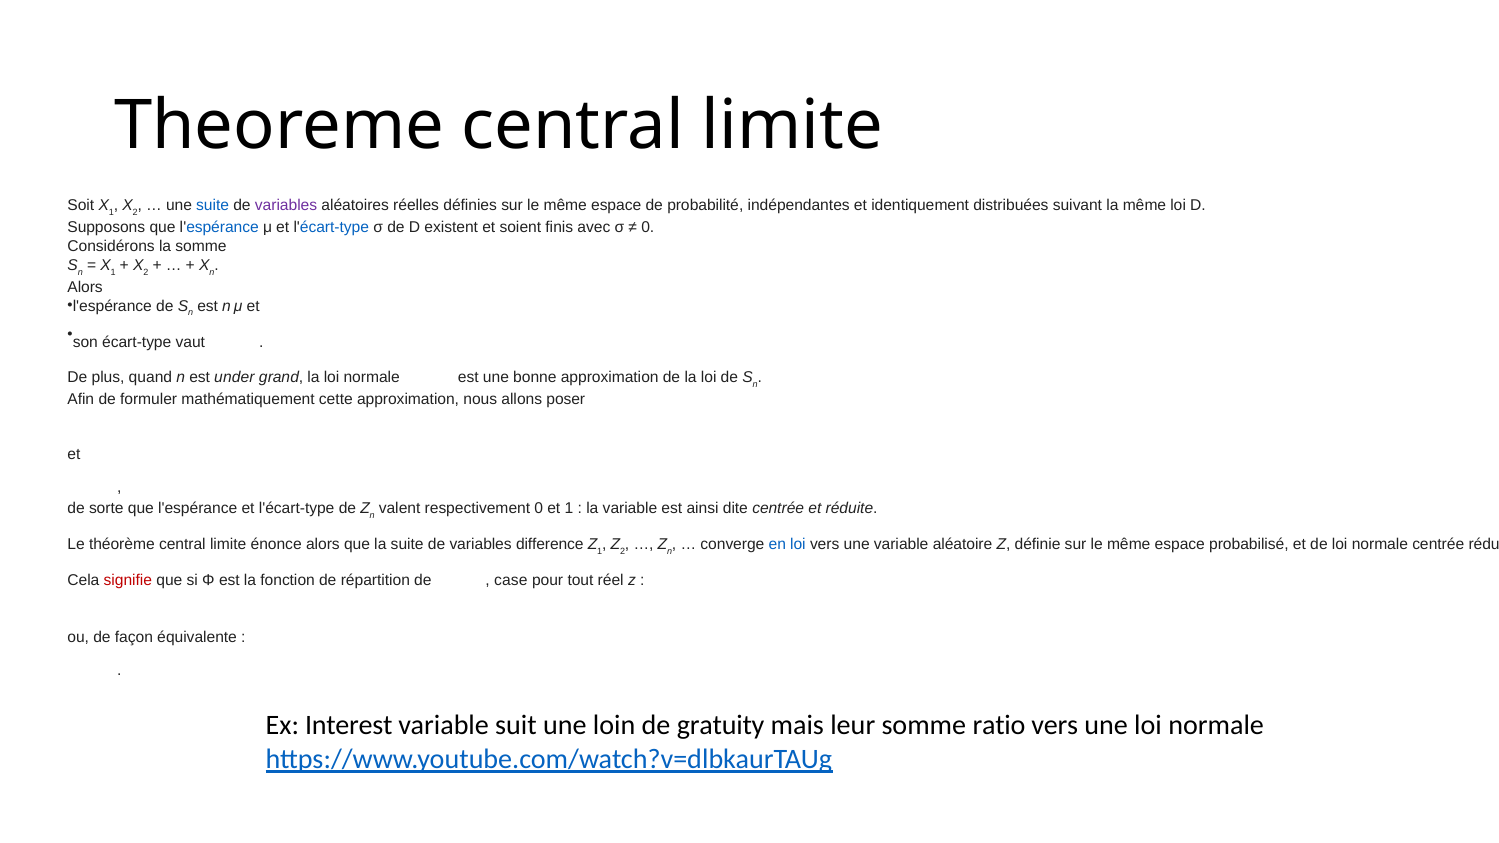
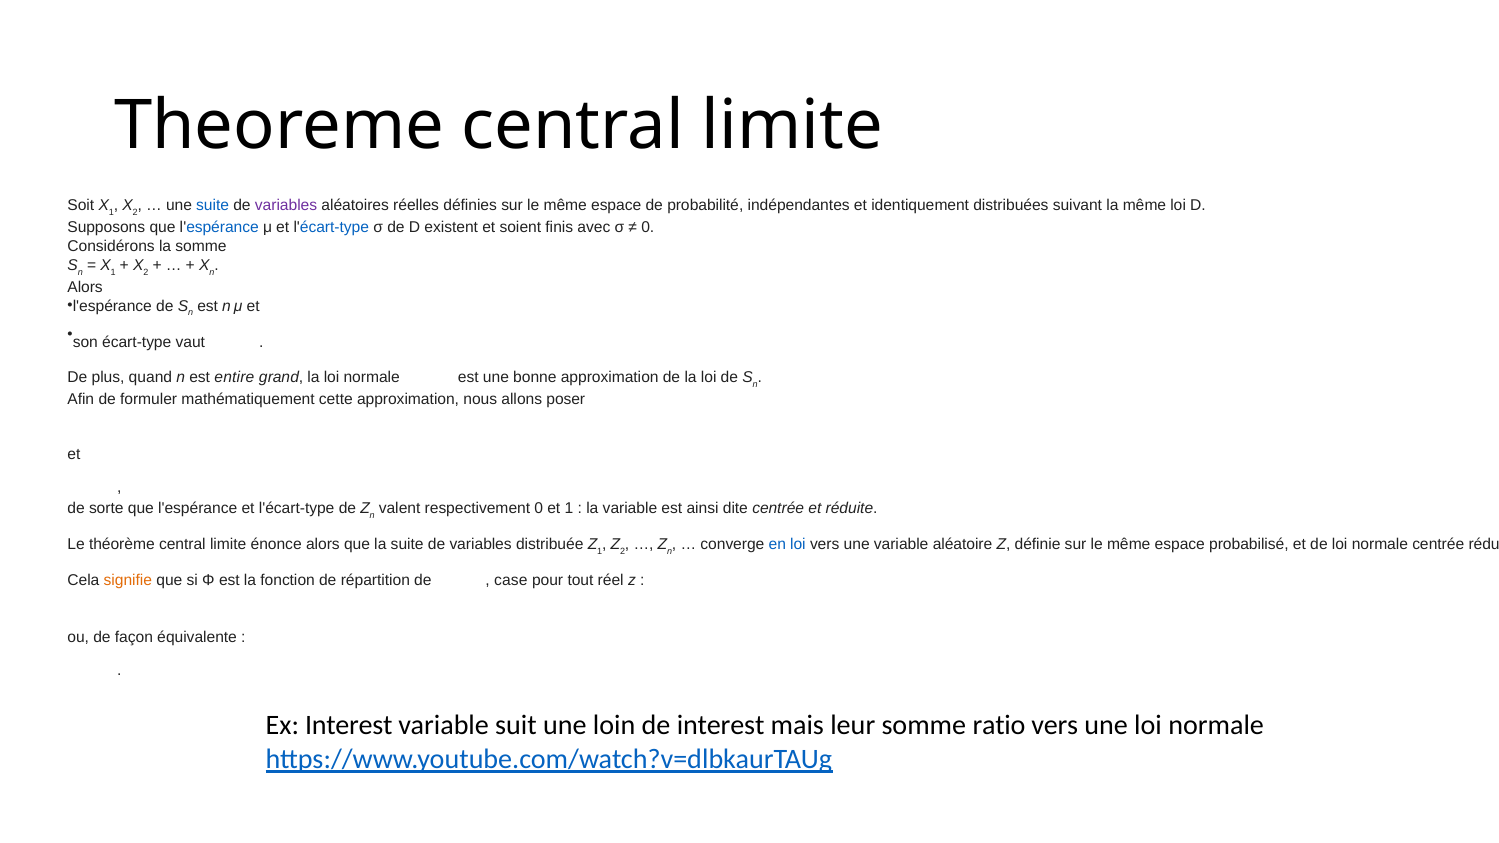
under: under -> entire (234, 378)
difference: difference -> distribuée (550, 545)
signifie colour: red -> orange (128, 581)
de gratuity: gratuity -> interest (721, 726)
